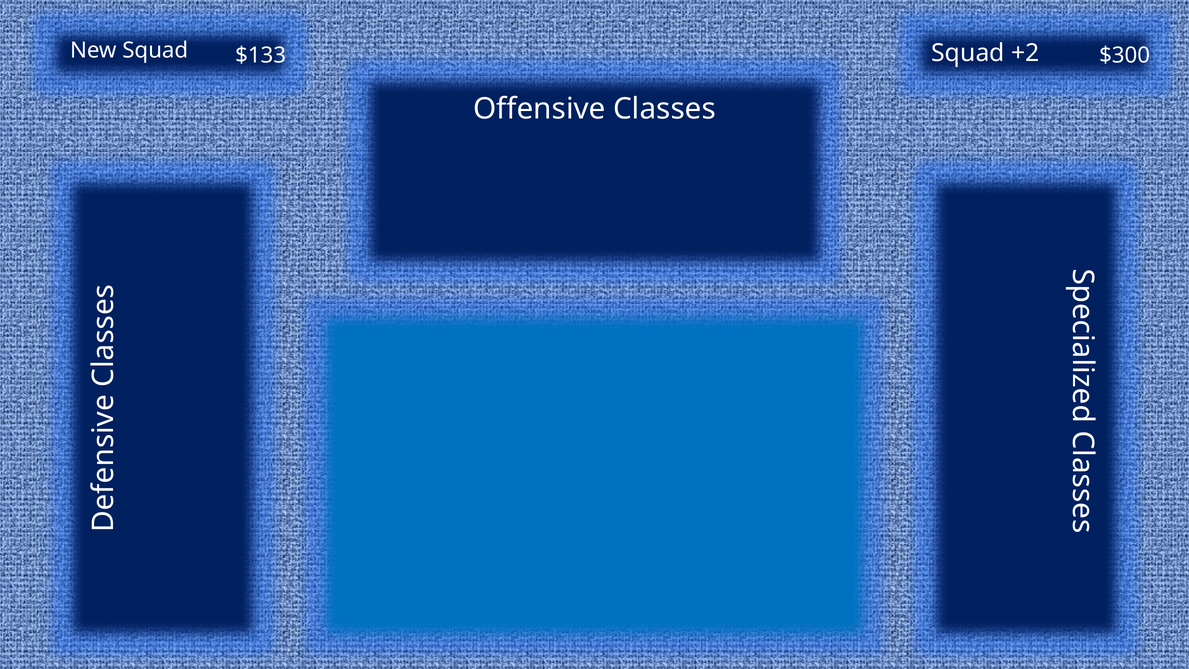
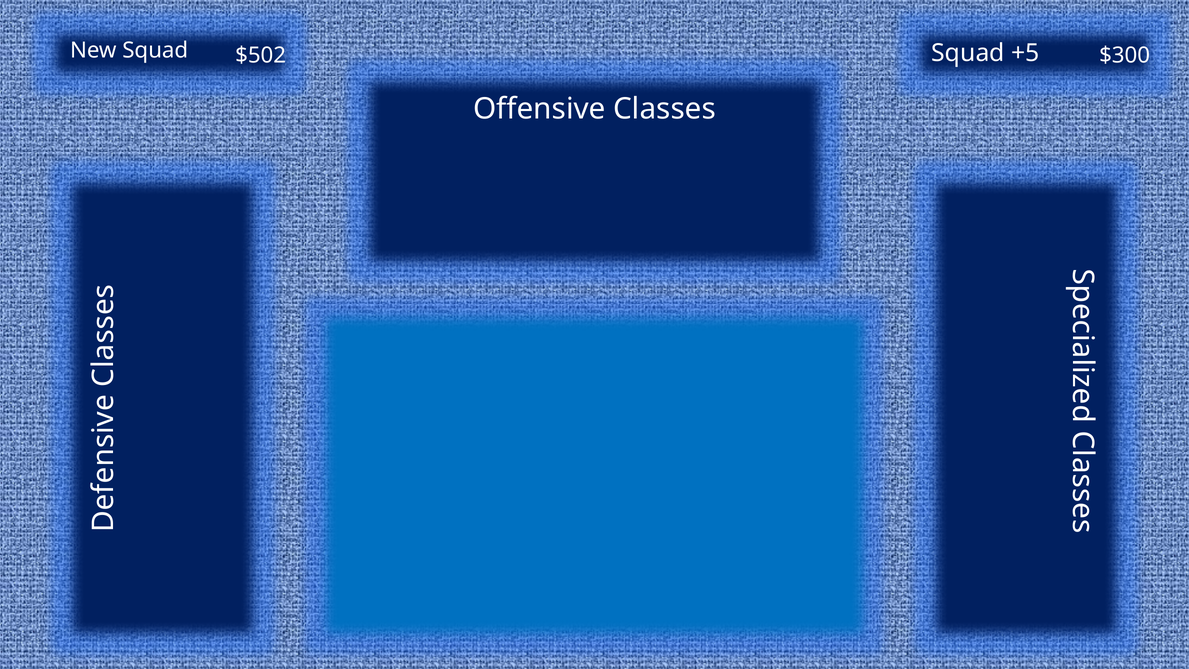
+2: +2 -> +5 (1025, 53)
$133: $133 -> $502 (261, 55)
